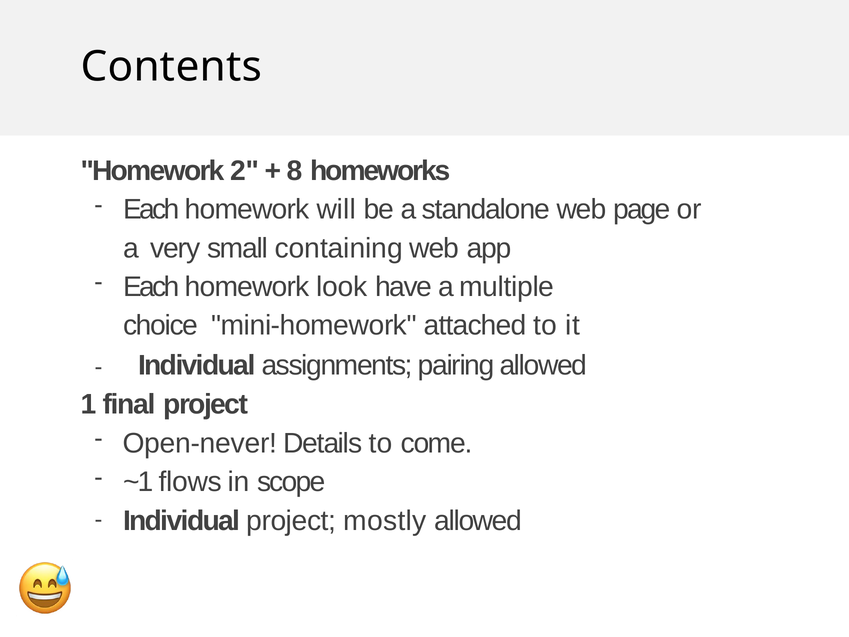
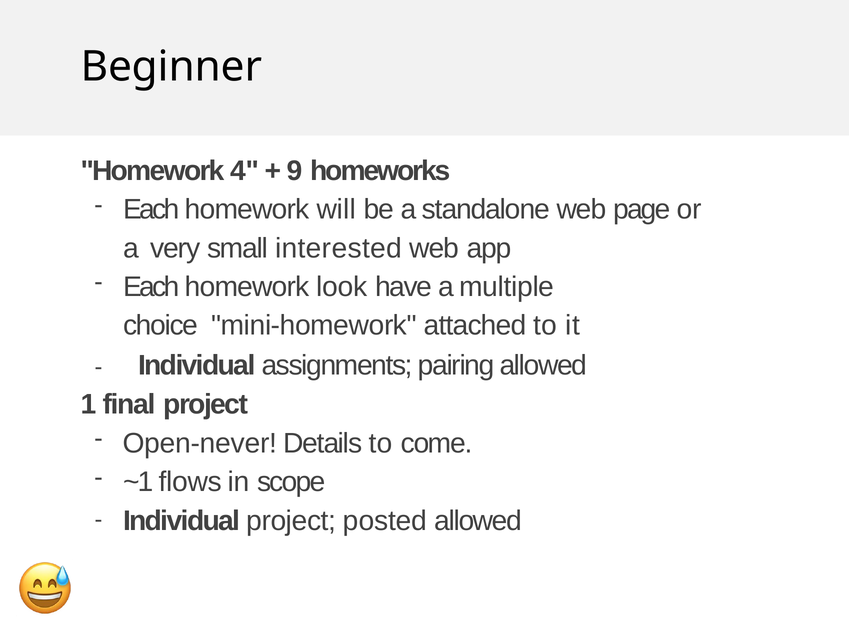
Contents: Contents -> Beginner (171, 67)
2: 2 -> 4 (245, 171)
8: 8 -> 9 (295, 171)
containing: containing -> interested (339, 248)
mostly: mostly -> posted (385, 521)
